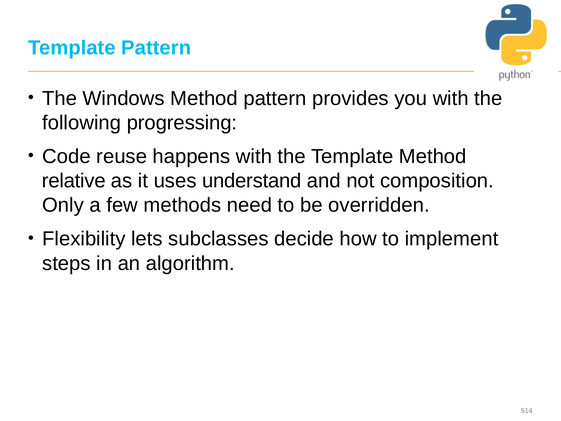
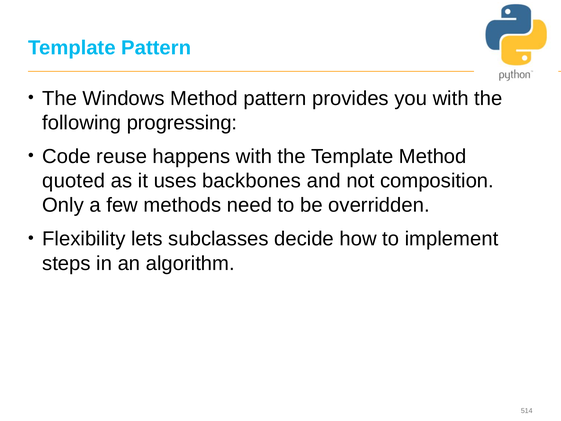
relative: relative -> quoted (74, 181)
understand: understand -> backbones (252, 181)
